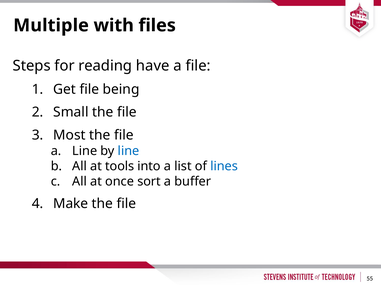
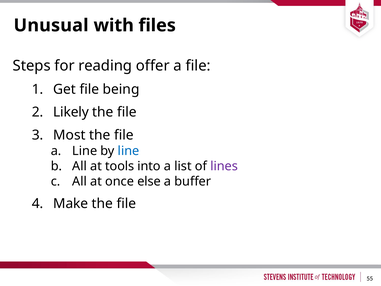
Multiple: Multiple -> Unusual (51, 25)
have: have -> offer (153, 66)
Small: Small -> Likely (71, 112)
lines colour: blue -> purple (224, 166)
sort: sort -> else (149, 181)
